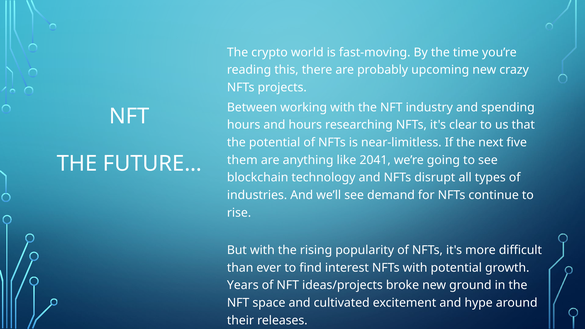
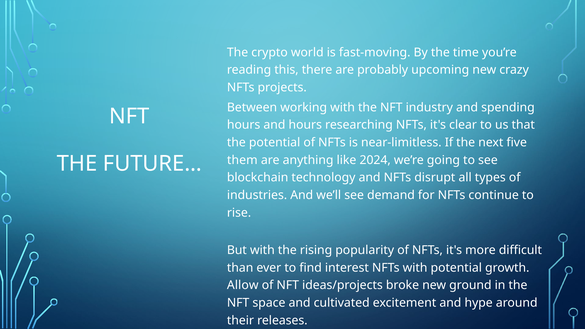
2041: 2041 -> 2024 (375, 160)
Years: Years -> Allow (243, 285)
